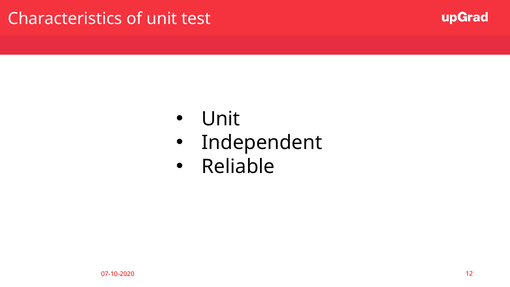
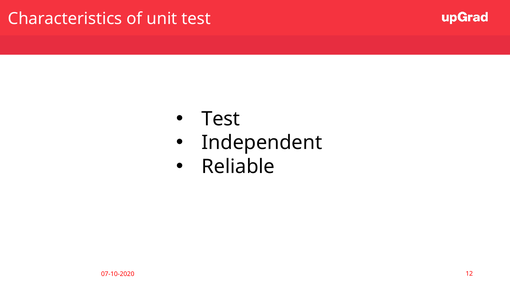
Unit: Unit -> Test (221, 119)
